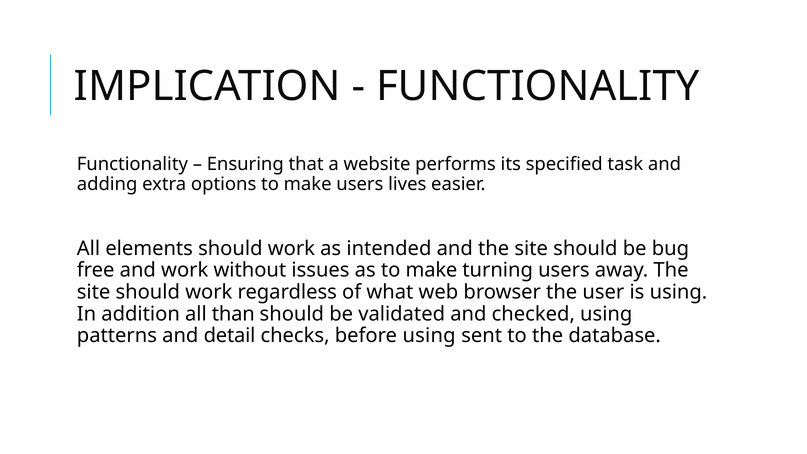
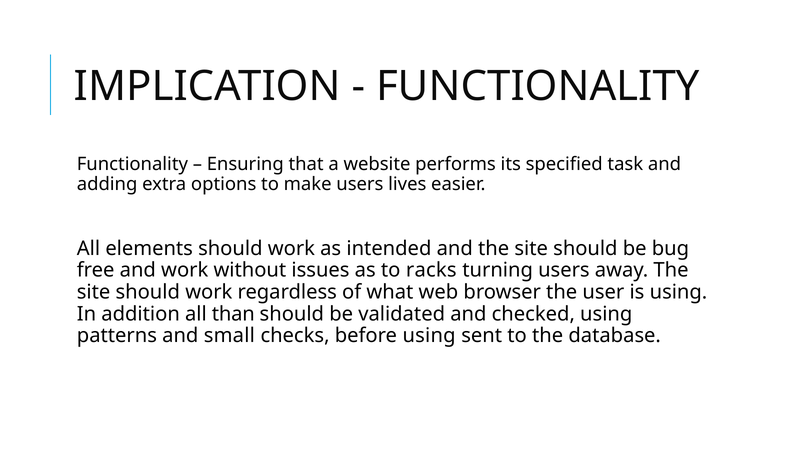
as to make: make -> racks (431, 270)
detail: detail -> small (229, 336)
